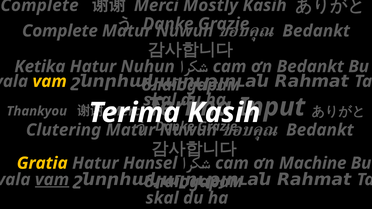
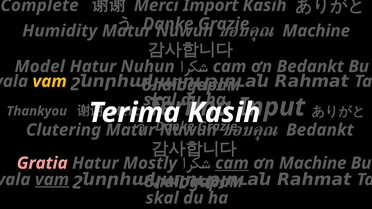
Mostly: Mostly -> Import (211, 5)
Complete: Complete -> Humidity (60, 31)
Bedankt: Bedankt -> Machine (316, 31)
Ketika: Ketika -> Model (40, 67)
Gratia colour: yellow -> pink (42, 163)
Hansel: Hansel -> Mostly (150, 163)
cam underline: none -> present (232, 163)
